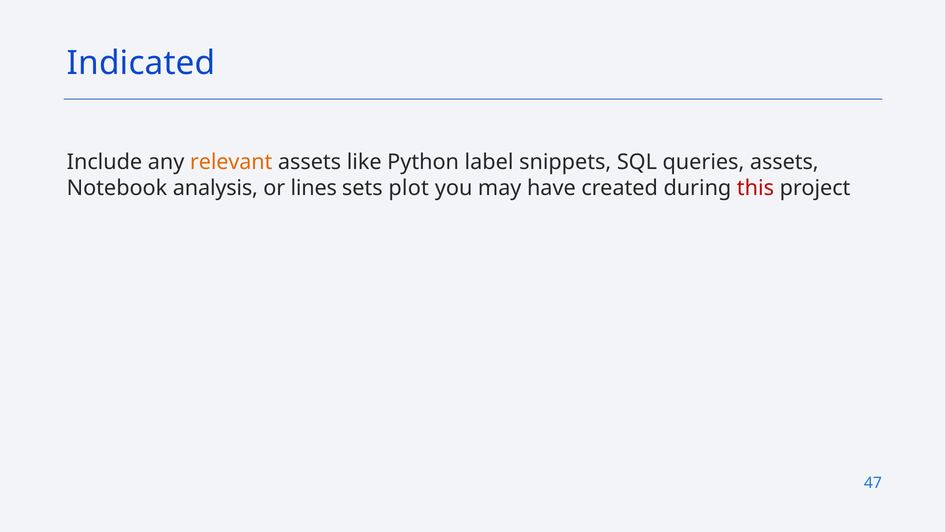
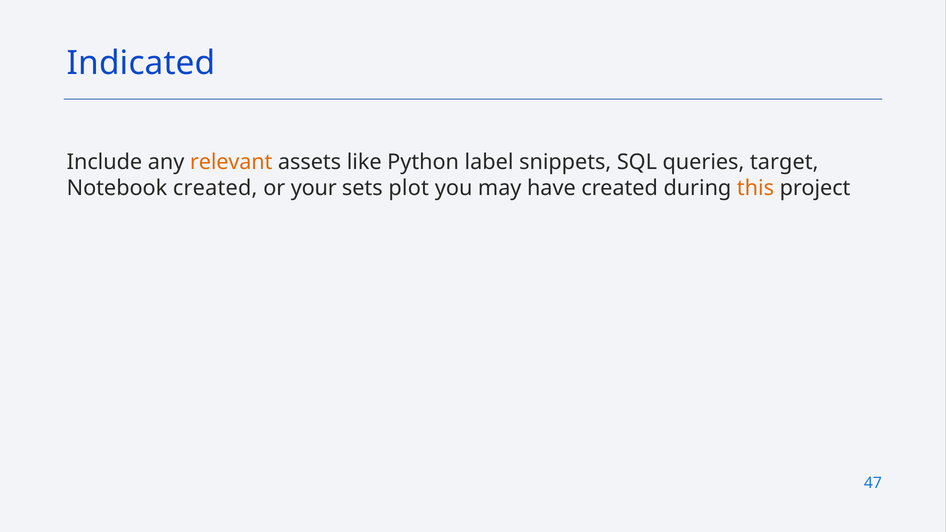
queries assets: assets -> target (784, 162)
Notebook analysis: analysis -> created (215, 188)
lines: lines -> your (314, 188)
this colour: red -> orange (755, 188)
